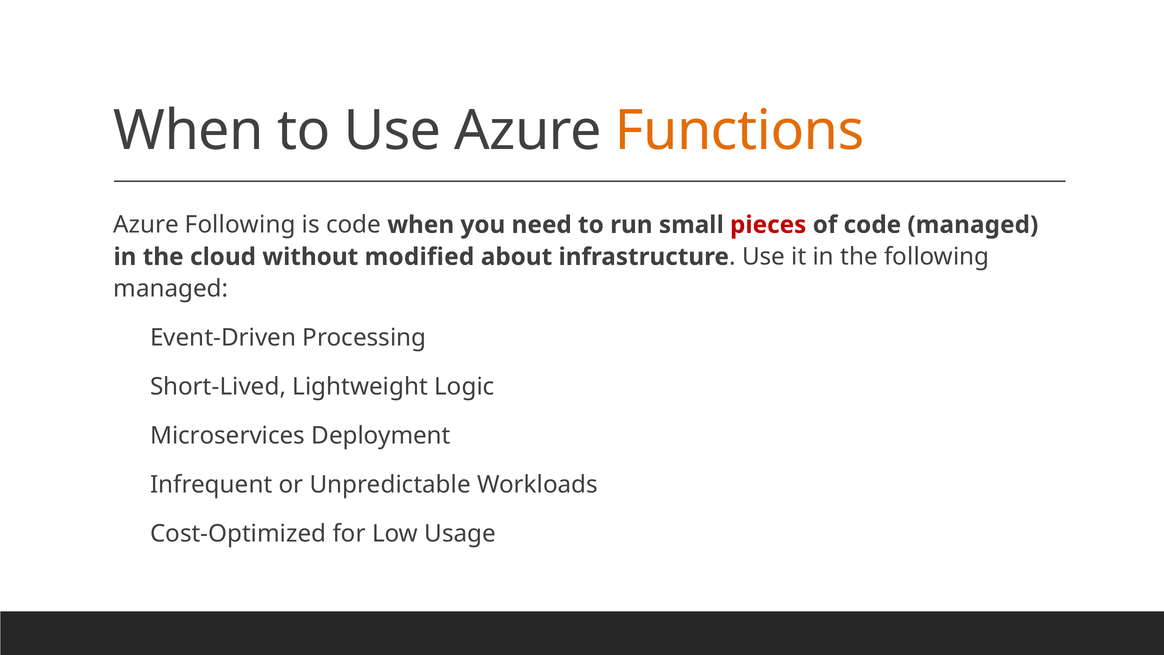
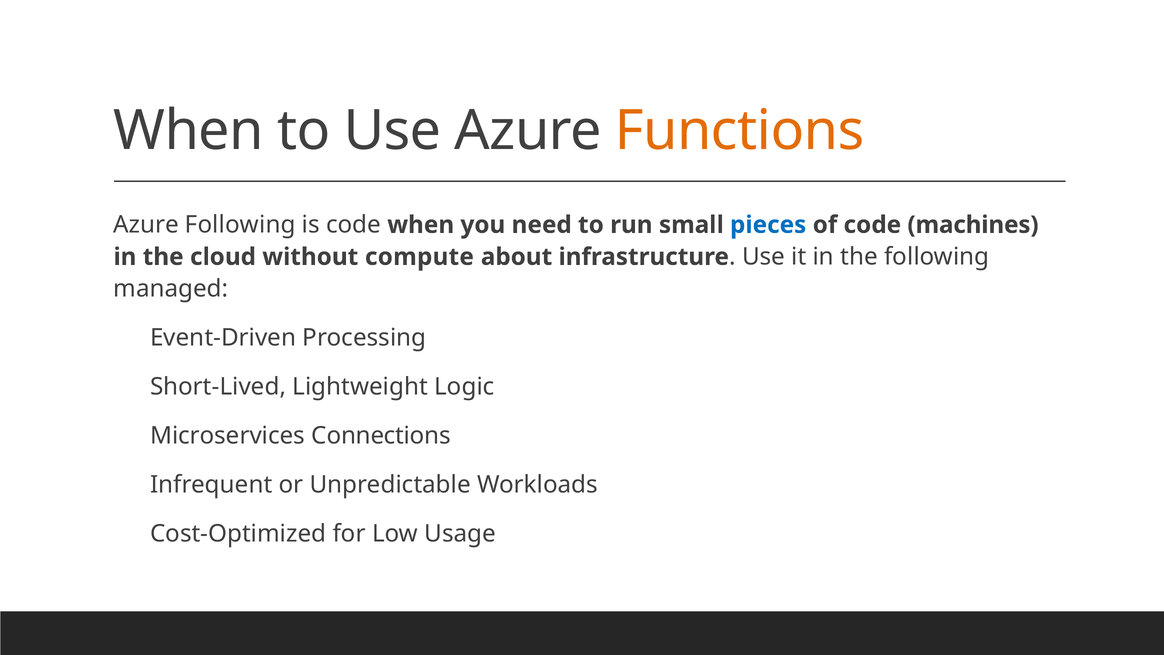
pieces colour: red -> blue (768, 225)
code managed: managed -> machines (973, 225)
modified: modified -> compute (419, 257)
Deployment: Deployment -> Connections (381, 436)
